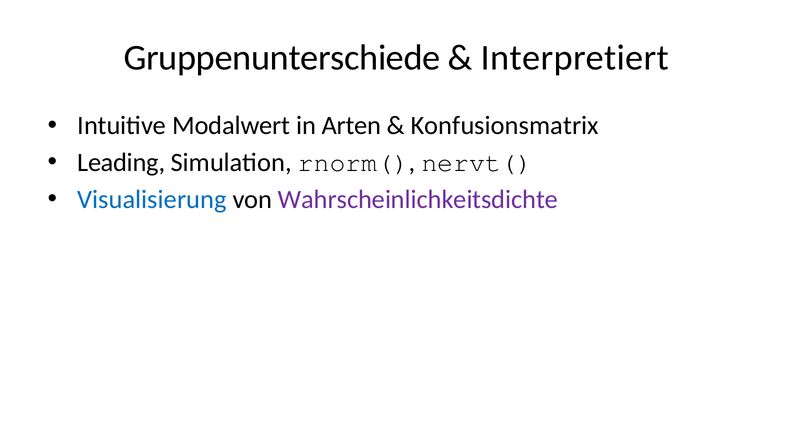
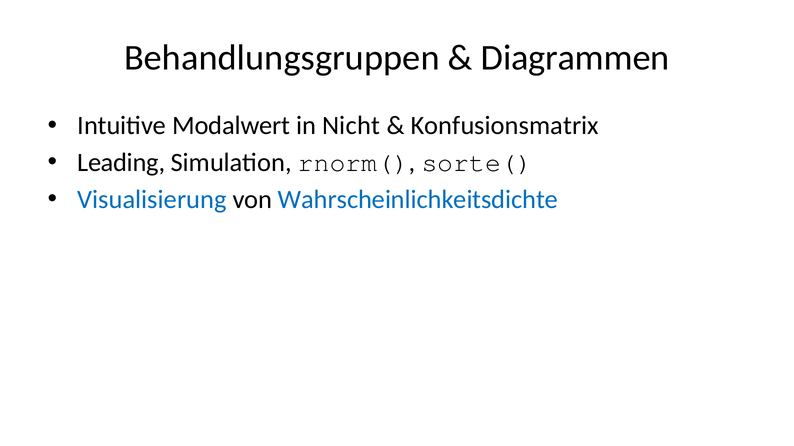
Gruppenunterschiede: Gruppenunterschiede -> Behandlungsgruppen (282, 58)
Interpretiert: Interpretiert -> Diagrammen (575, 58)
Arten: Arten -> Nicht (351, 126)
nervt(: nervt( -> sorte( (477, 163)
Wahrscheinlichkeitsdichte colour: purple -> blue (418, 200)
